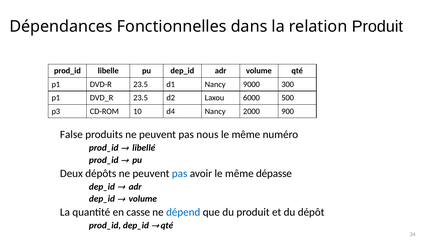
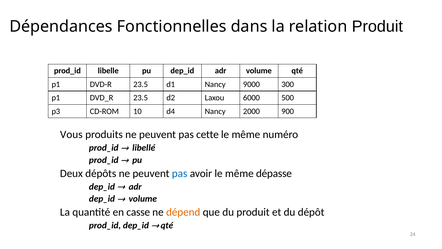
False: False -> Vous (71, 134)
nous: nous -> cette (208, 134)
dépend colour: blue -> orange (183, 212)
